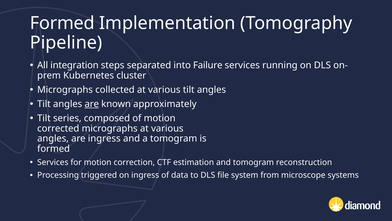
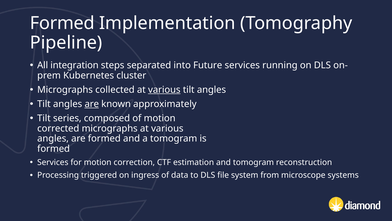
Failure: Failure -> Future (208, 65)
various underline: none -> present (164, 90)
are ingress: ingress -> formed (104, 138)
